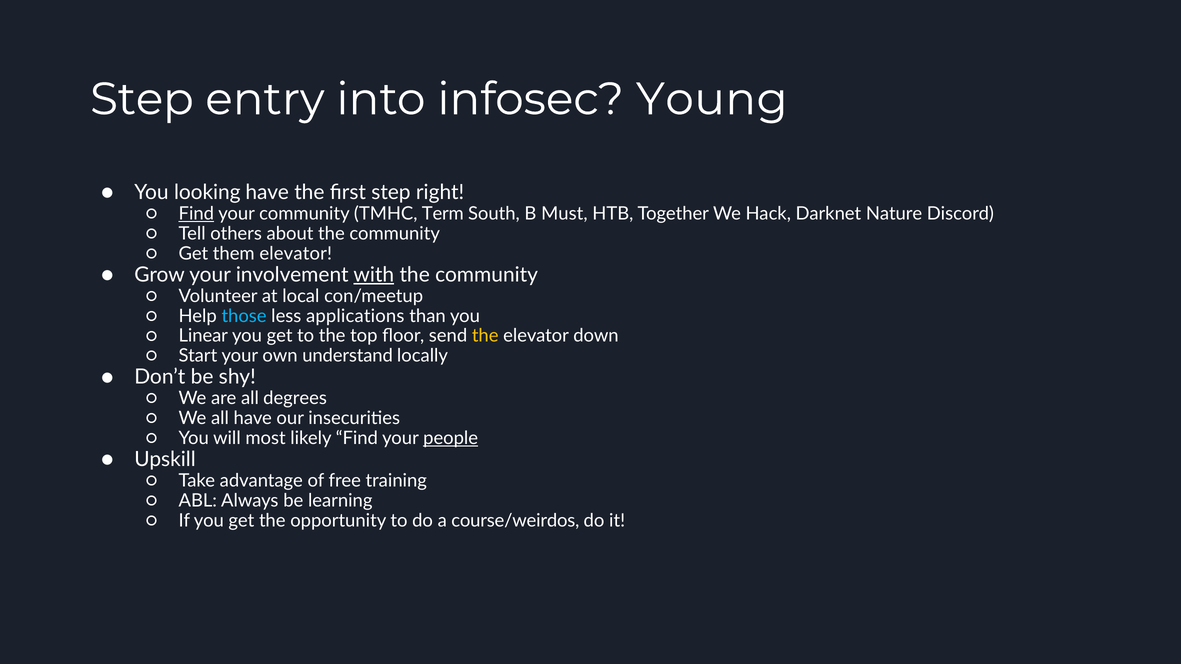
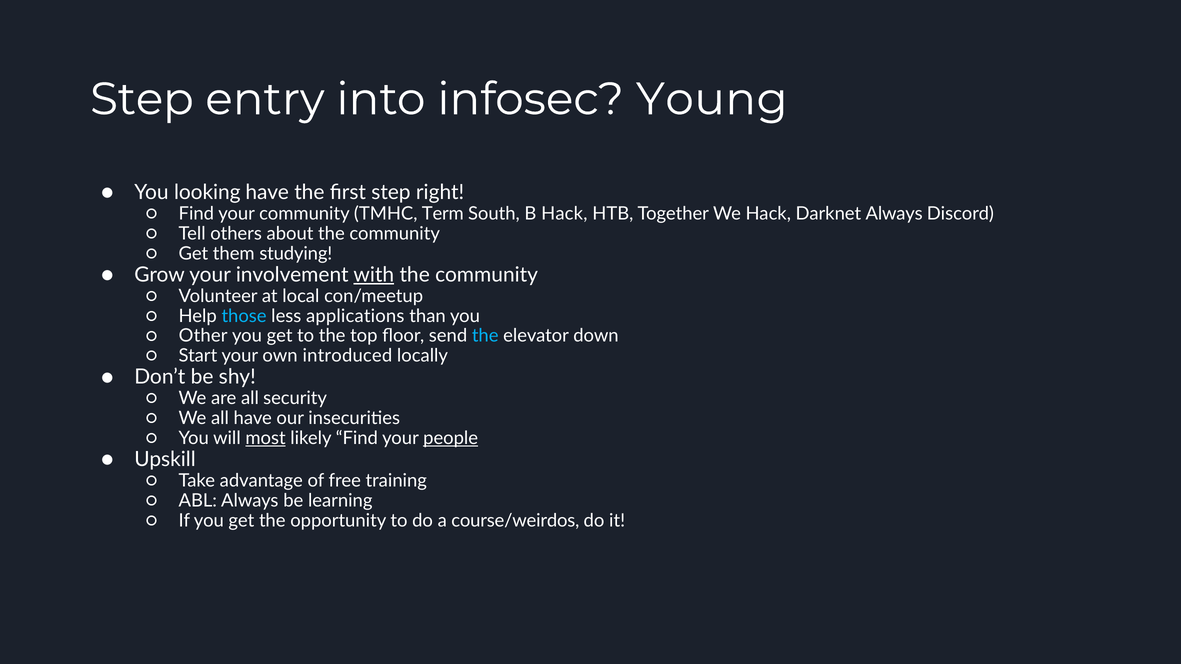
Find underline: present -> none (196, 214)
B Must: Must -> Hack (564, 214)
Darknet Nature: Nature -> Always (894, 214)
them elevator: elevator -> studying (296, 254)
Linear: Linear -> Other (203, 336)
the colour: yellow -> light blue (485, 336)
understand: understand -> introduced (347, 356)
degrees: degrees -> security (295, 399)
most underline: none -> present (266, 438)
